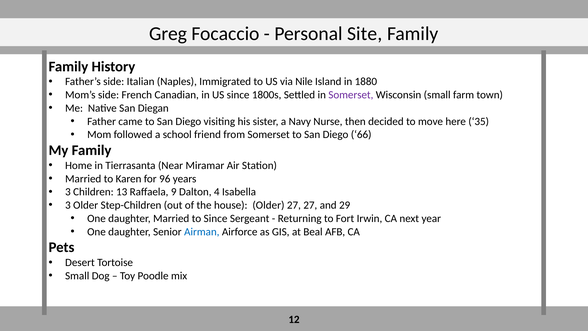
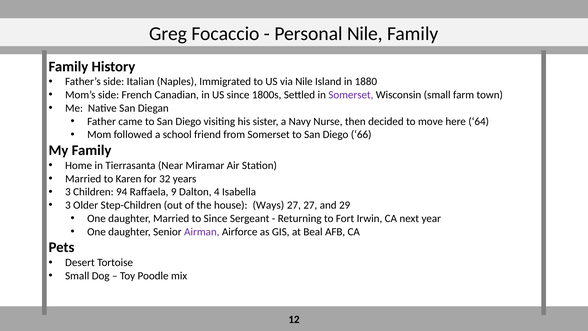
Personal Site: Site -> Nile (365, 34)
35: 35 -> 64 (479, 121)
96: 96 -> 32 (165, 179)
13: 13 -> 94 (122, 192)
house Older: Older -> Ways (268, 205)
Airman colour: blue -> purple (202, 232)
